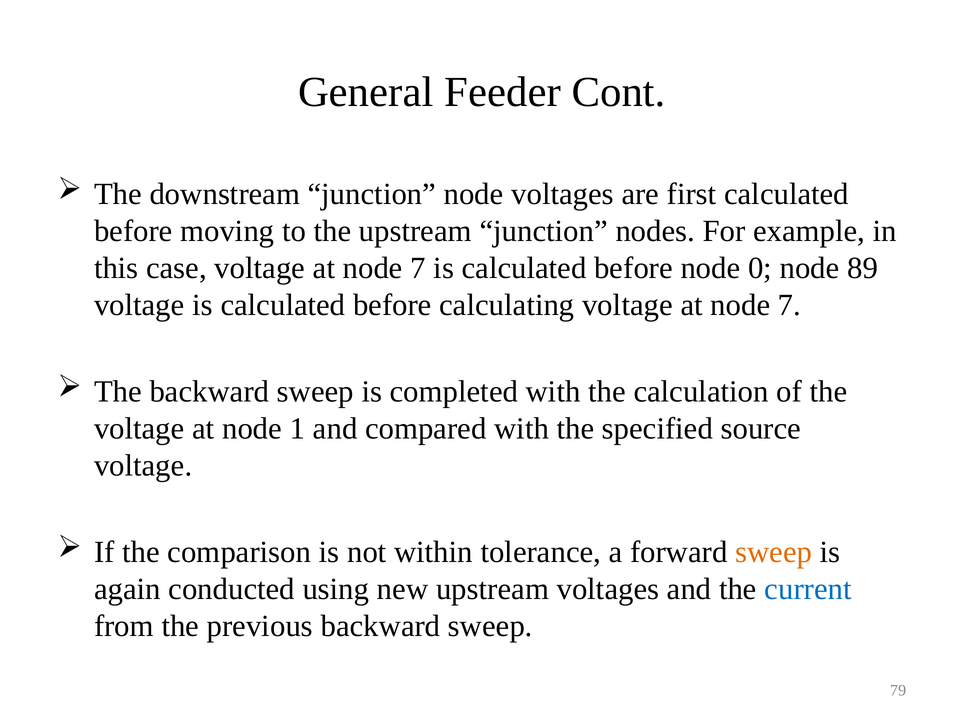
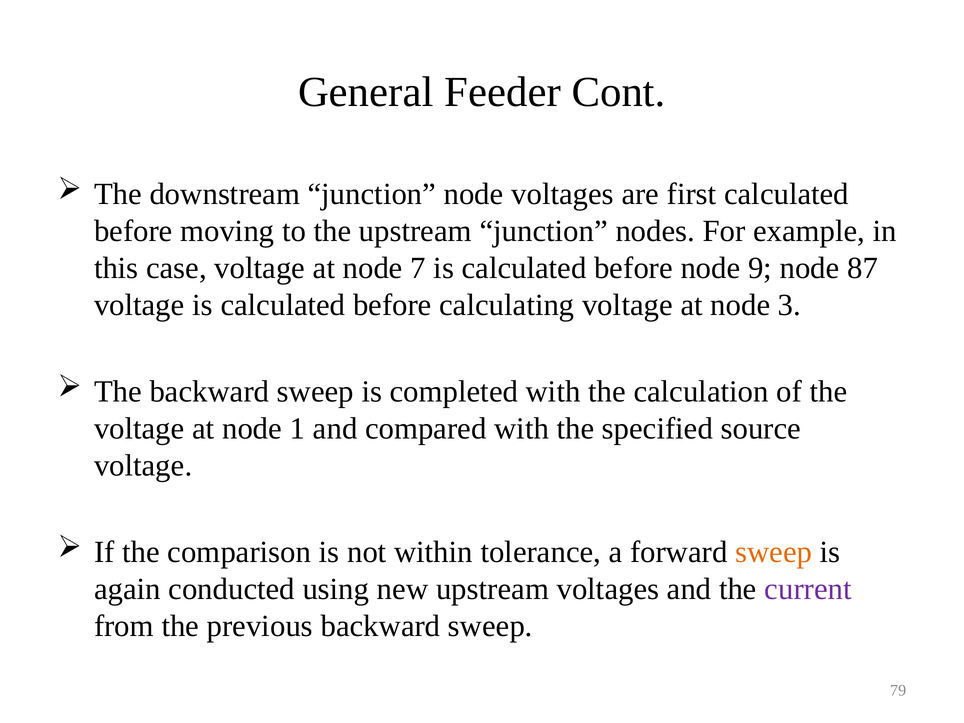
0: 0 -> 9 (760, 268)
89: 89 -> 87 (863, 268)
7: 7 -> 3 (789, 305)
current colour: blue -> purple (808, 589)
